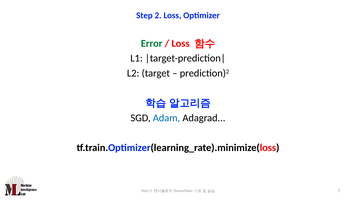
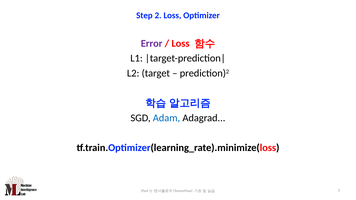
Error colour: green -> purple (152, 43)
